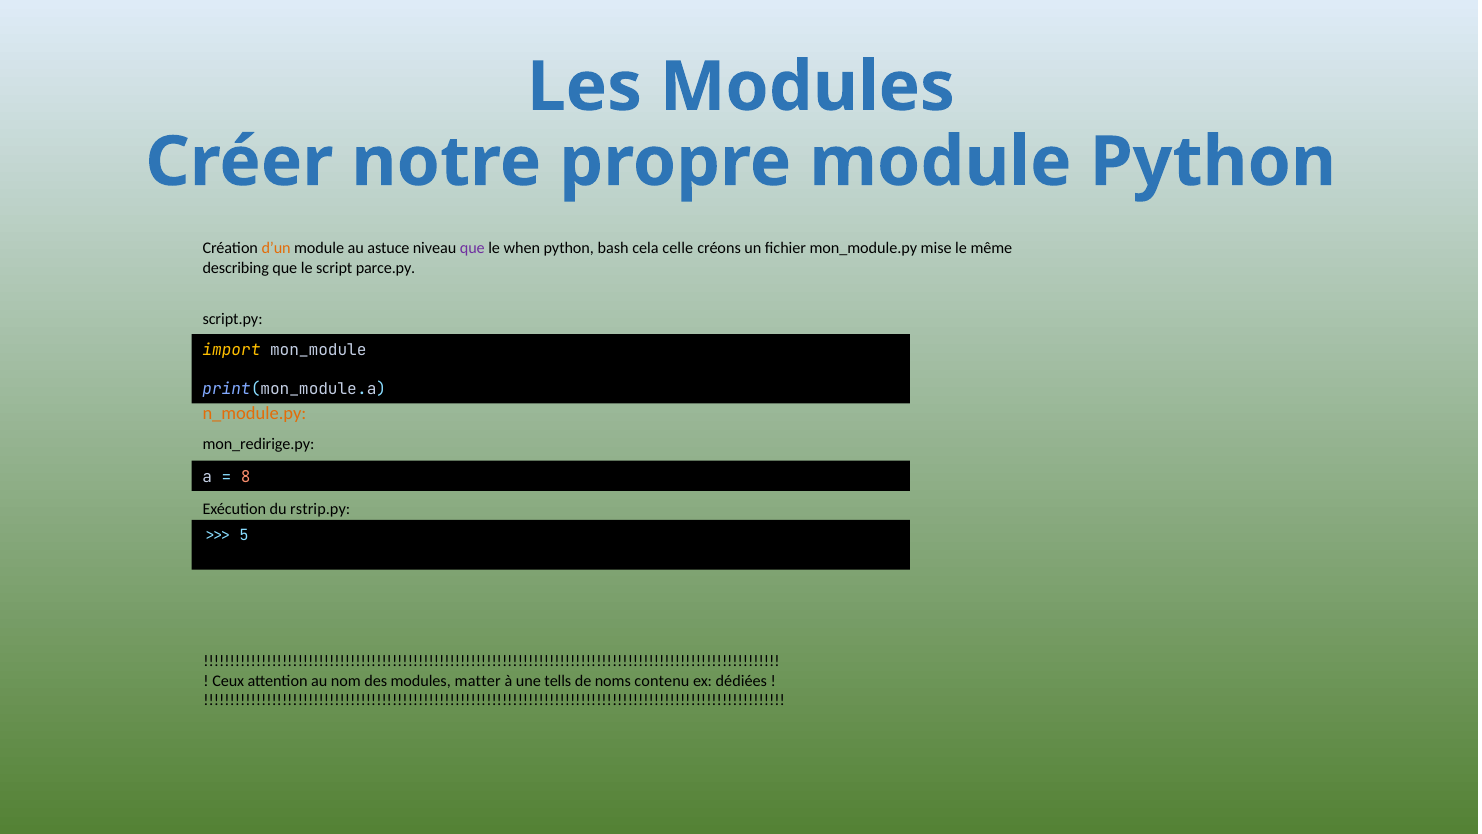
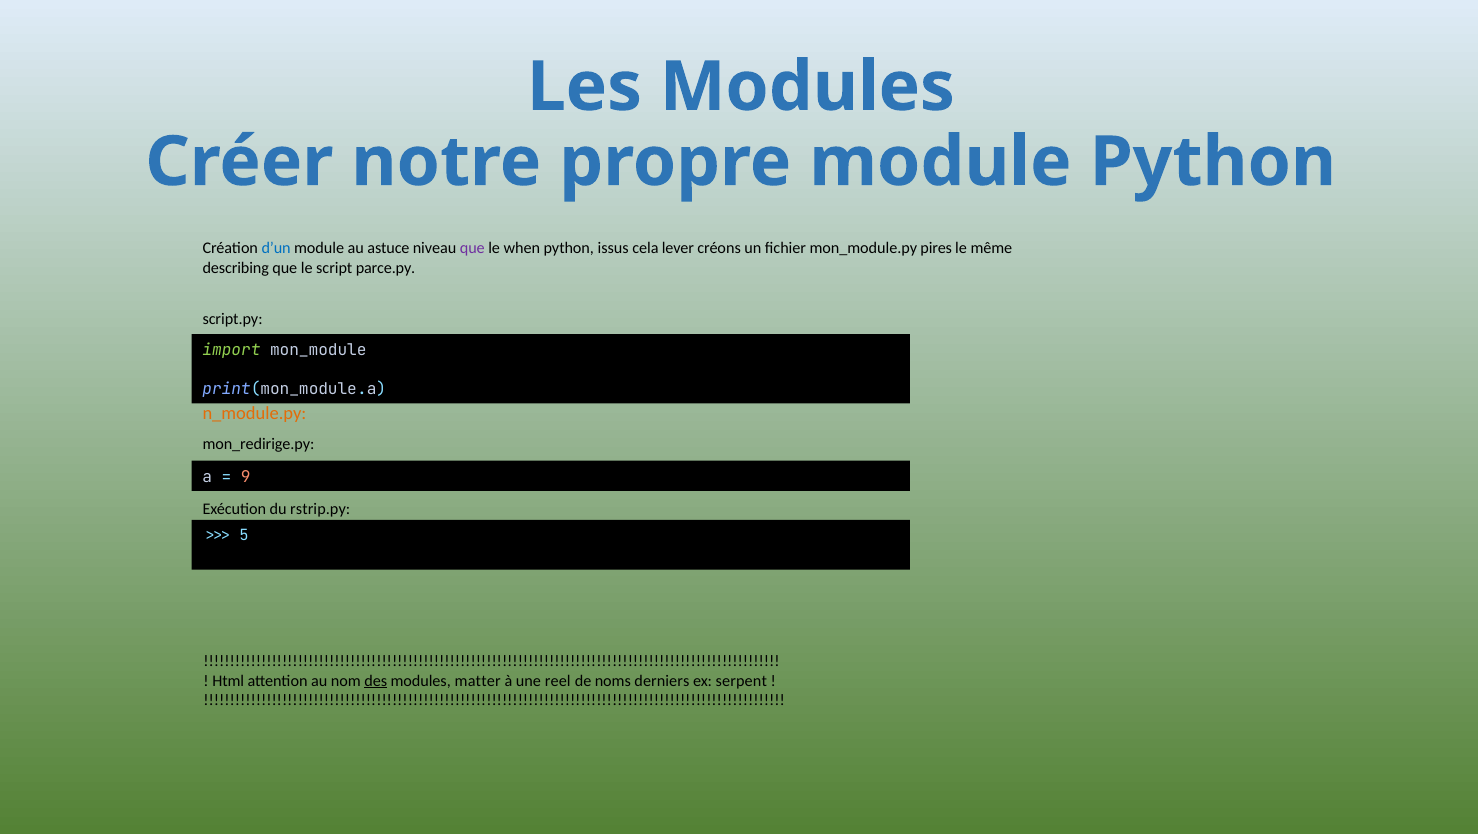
d’un colour: orange -> blue (276, 249)
bash: bash -> issus (613, 249)
celle: celle -> lever (678, 249)
mise: mise -> pires (936, 249)
import colour: yellow -> light green (232, 350)
8: 8 -> 9 (246, 477)
Ceux: Ceux -> Html (228, 681)
des underline: none -> present (376, 681)
tells: tells -> reel (558, 681)
contenu: contenu -> derniers (662, 681)
dédiées: dédiées -> serpent (741, 681)
